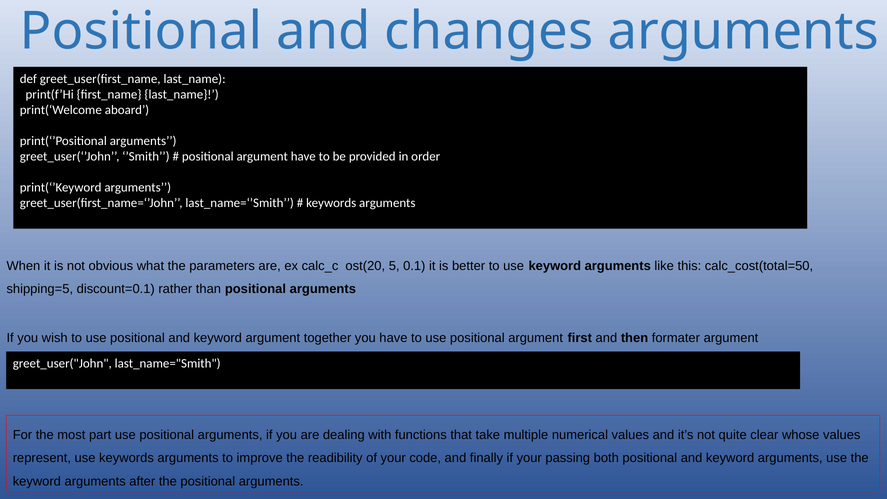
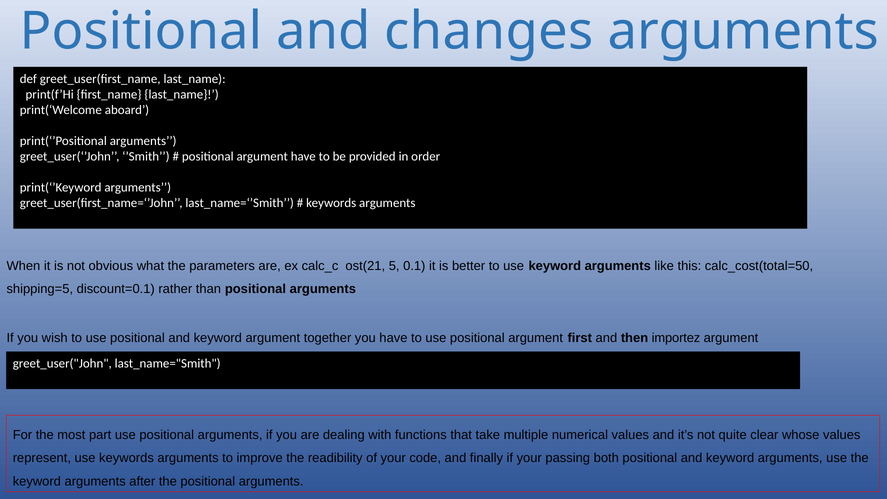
ost(20: ost(20 -> ost(21 (365, 266)
formater: formater -> importez (676, 338)
